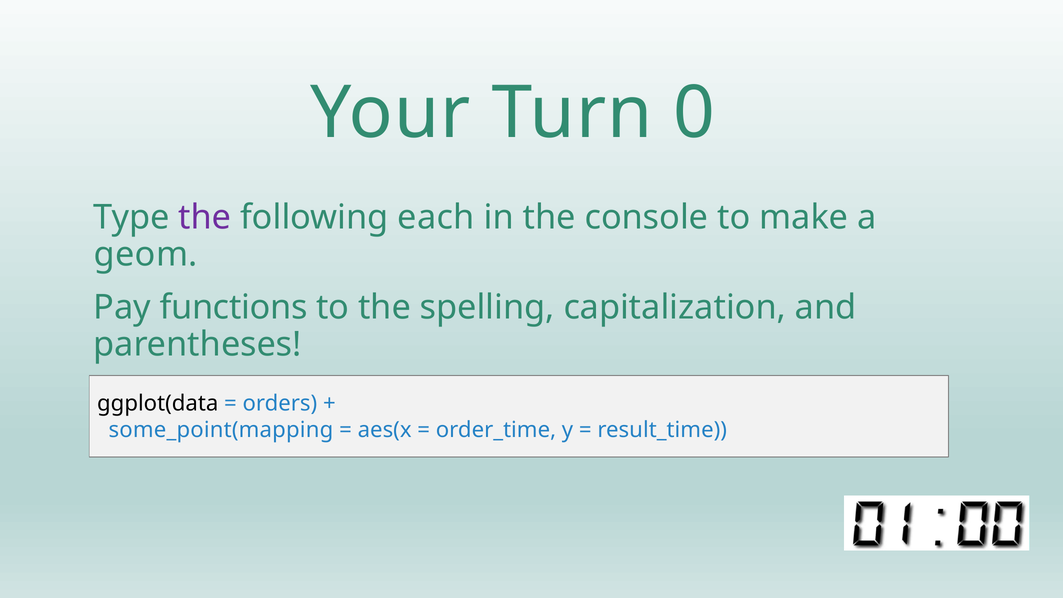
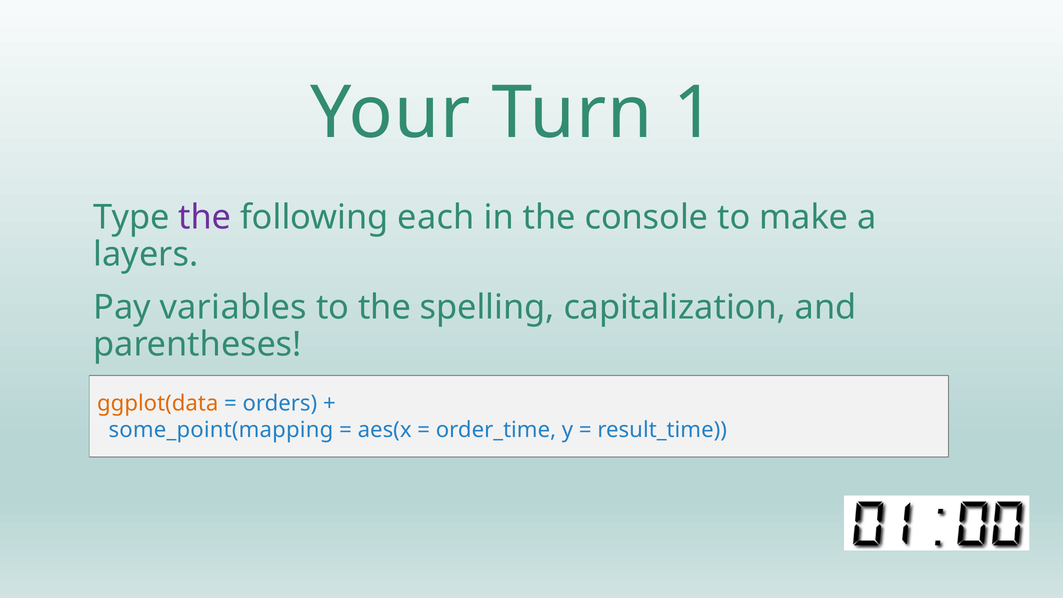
0: 0 -> 1 (694, 113)
geom: geom -> layers (146, 255)
functions: functions -> variables (233, 307)
ggplot(data colour: black -> orange (158, 403)
